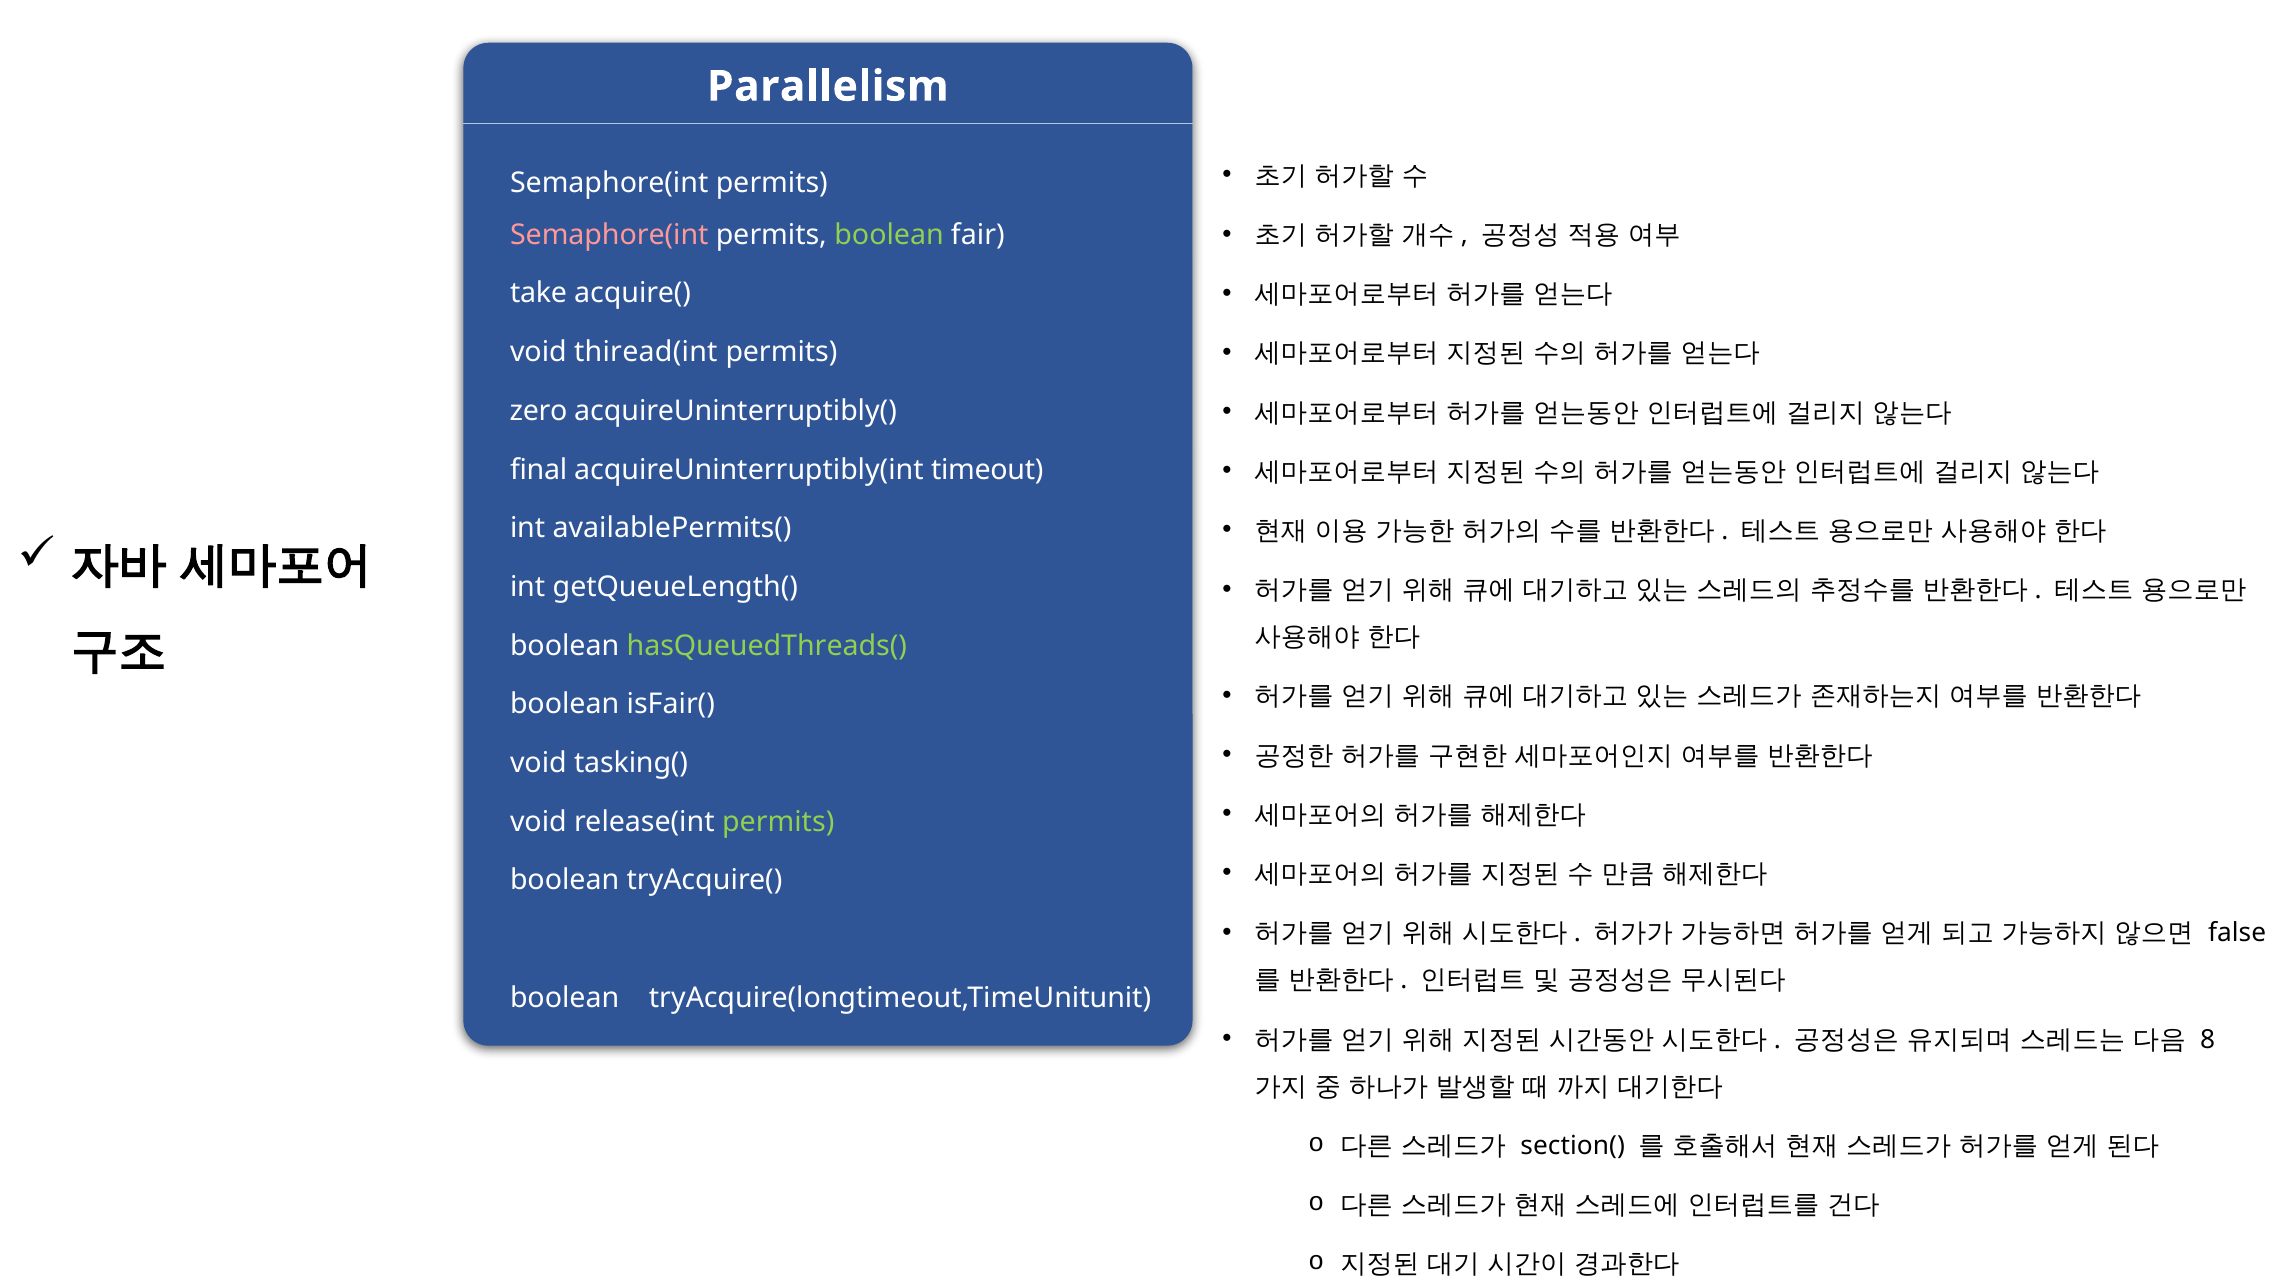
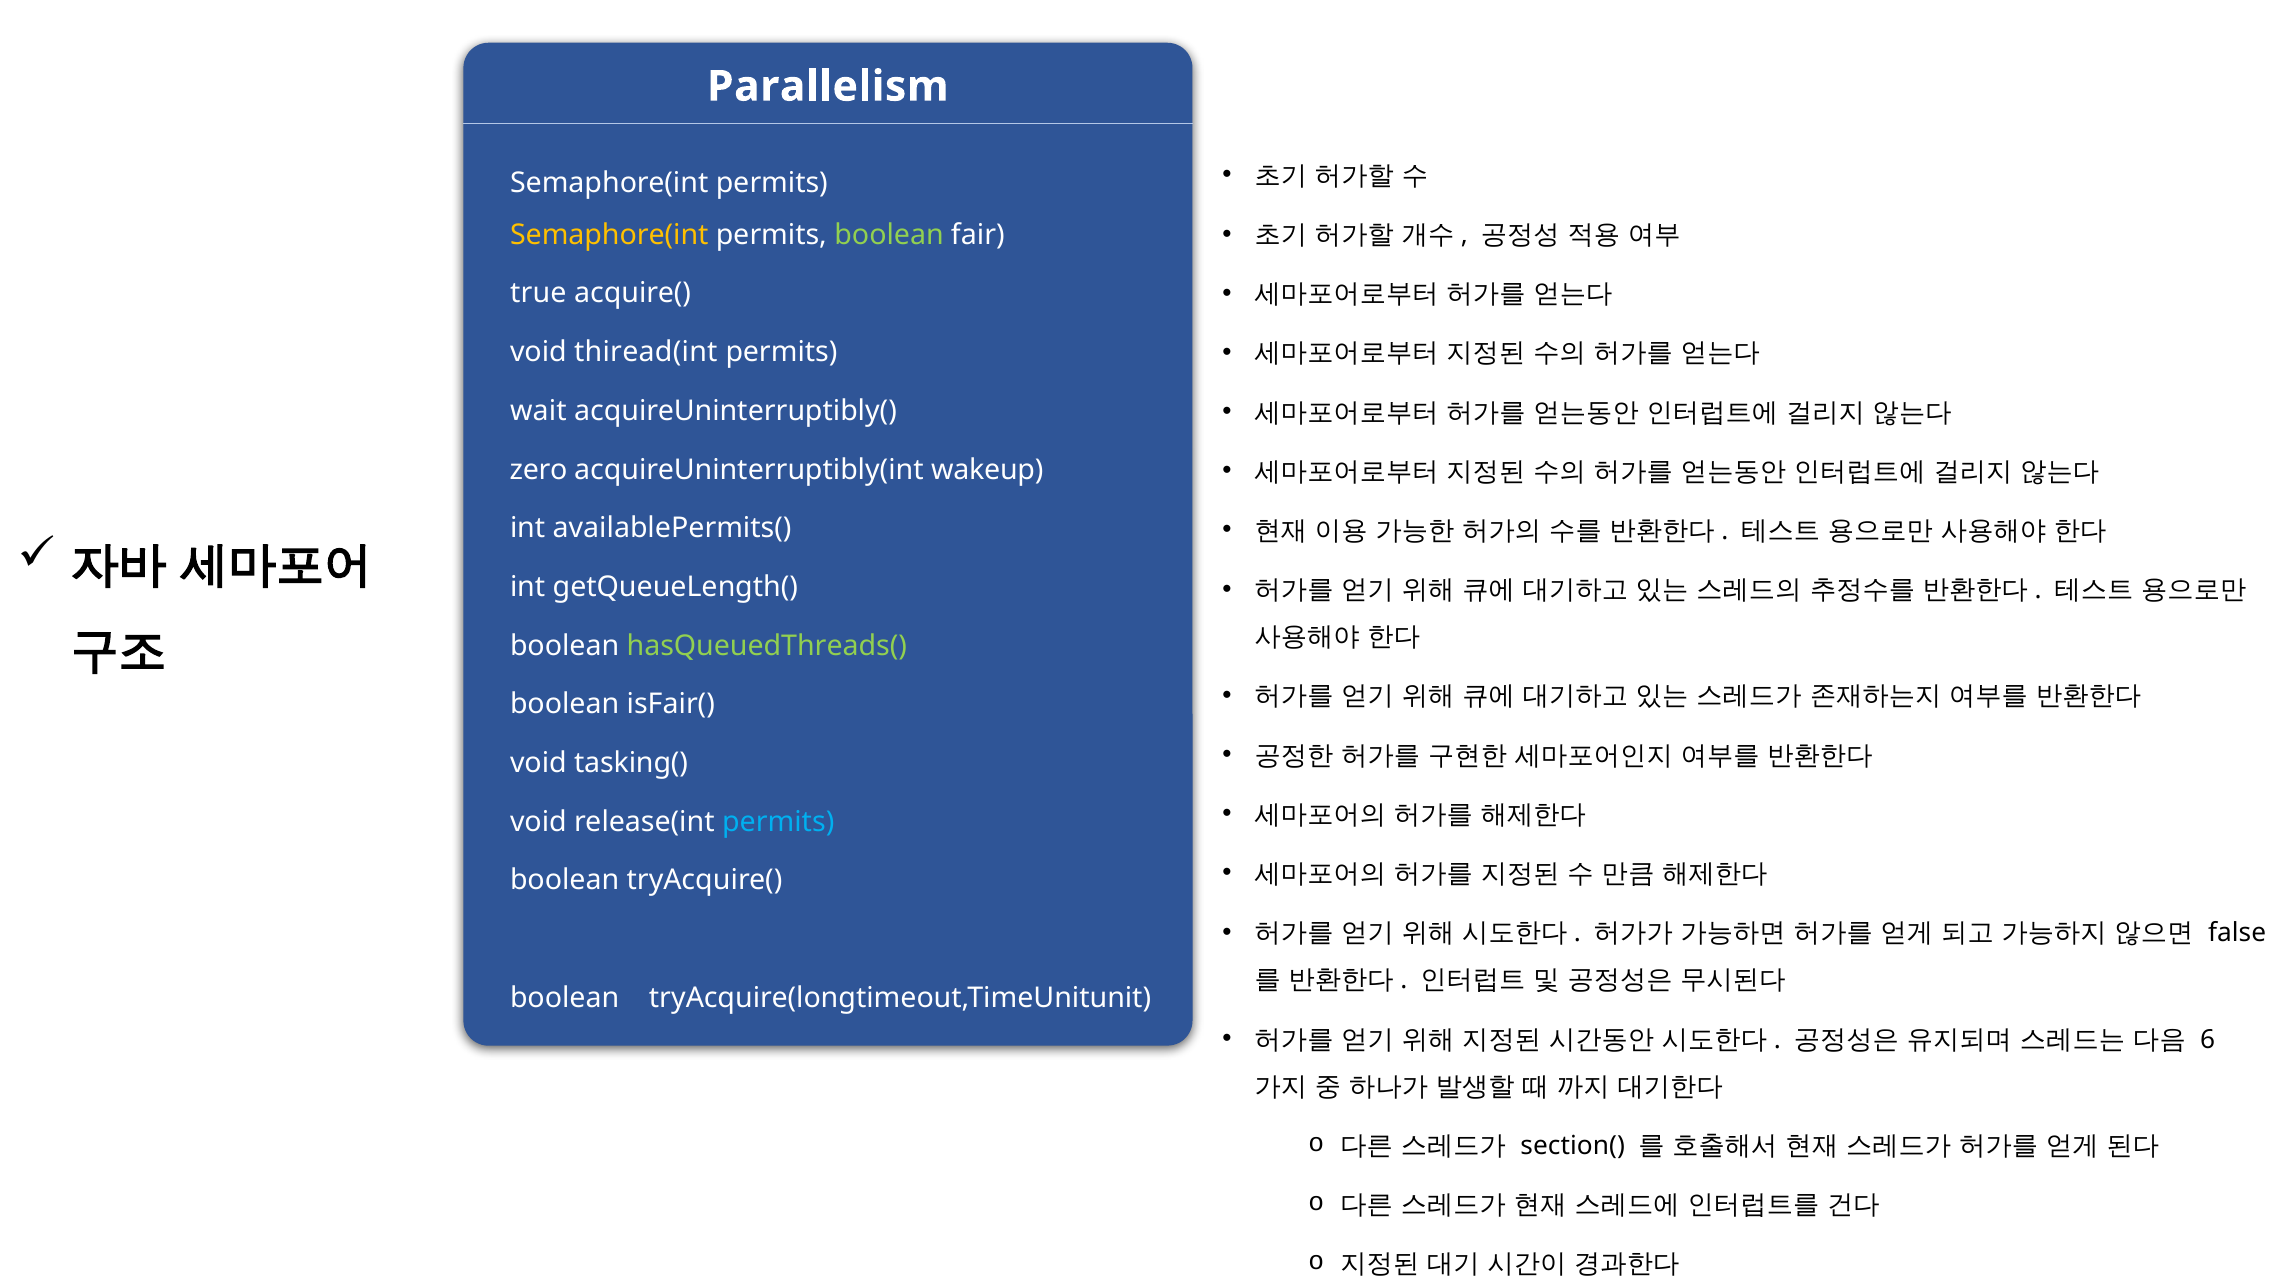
Semaphore(int colour: pink -> yellow (609, 235)
take: take -> true (538, 293)
zero: zero -> wait (538, 411)
final: final -> zero (539, 469)
timeout: timeout -> wakeup (987, 469)
permits colour: light green -> light blue (778, 821)
8: 8 -> 6 (2208, 1039)
